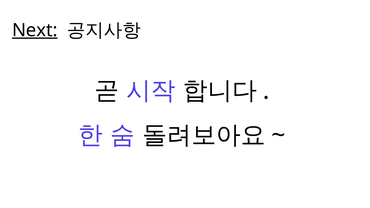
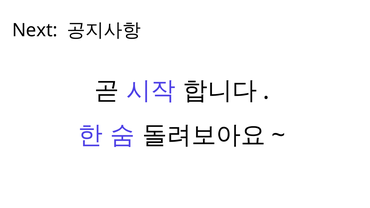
Next underline: present -> none (35, 30)
